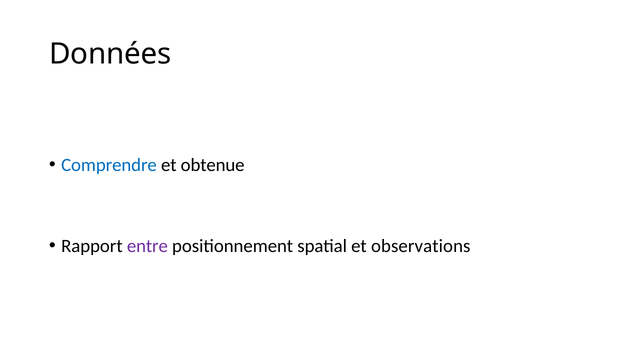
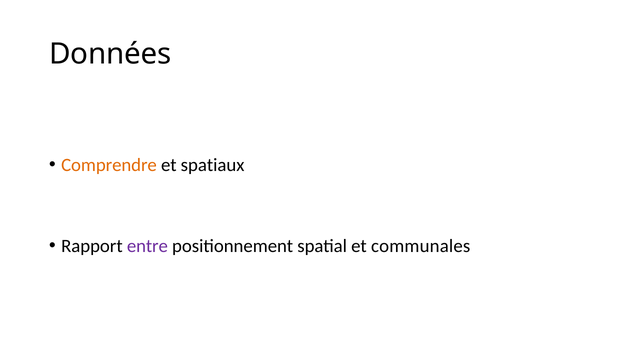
Comprendre colour: blue -> orange (109, 165)
obtenue: obtenue -> spatiaux (213, 165)
observations: observations -> communales (421, 246)
